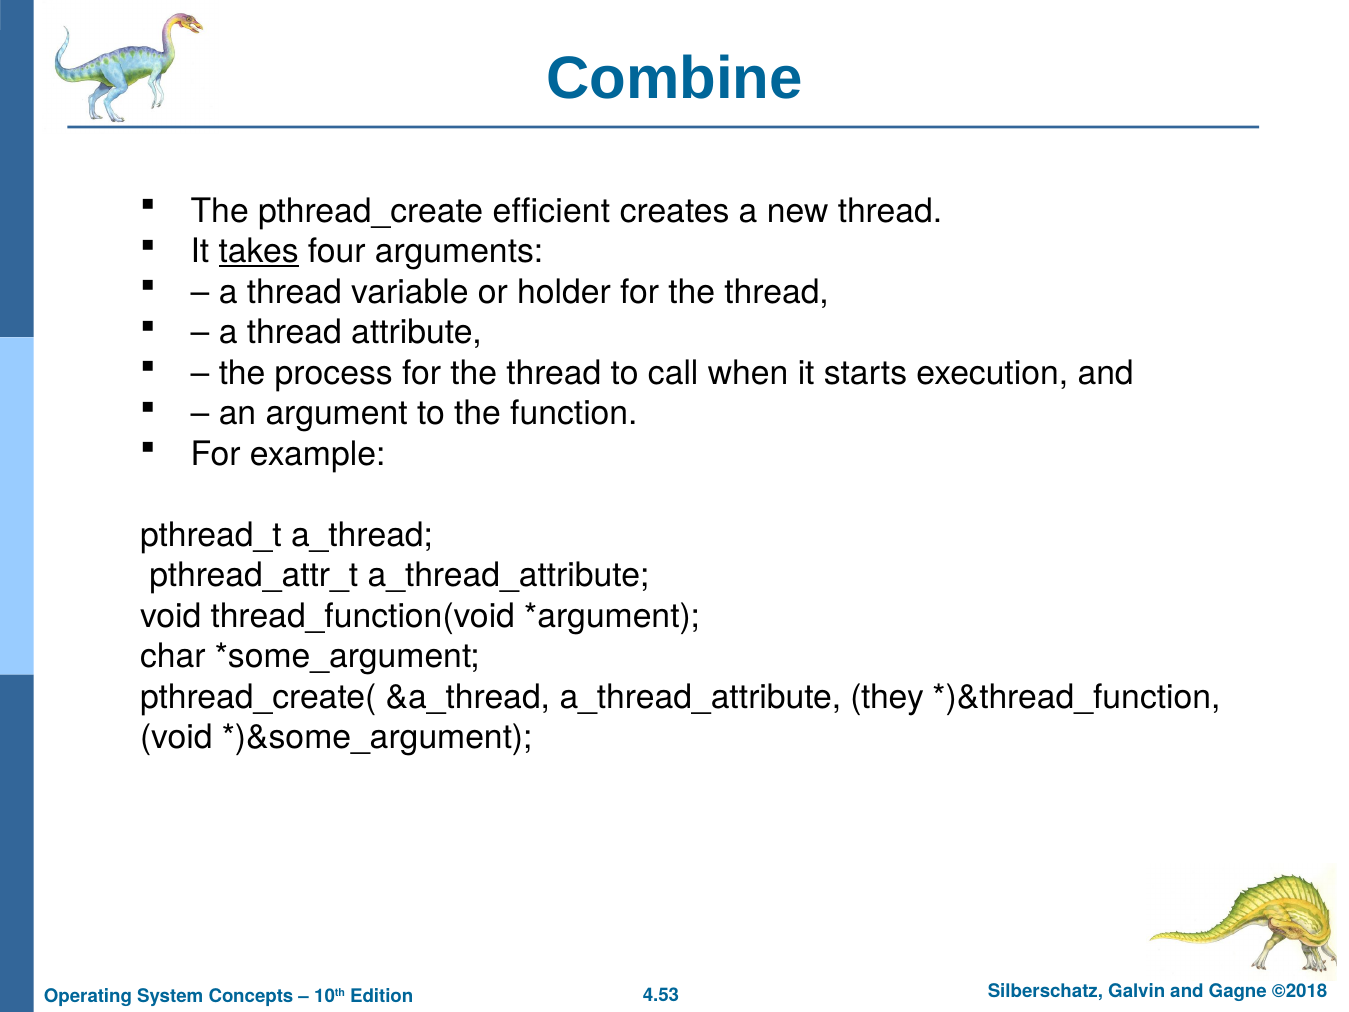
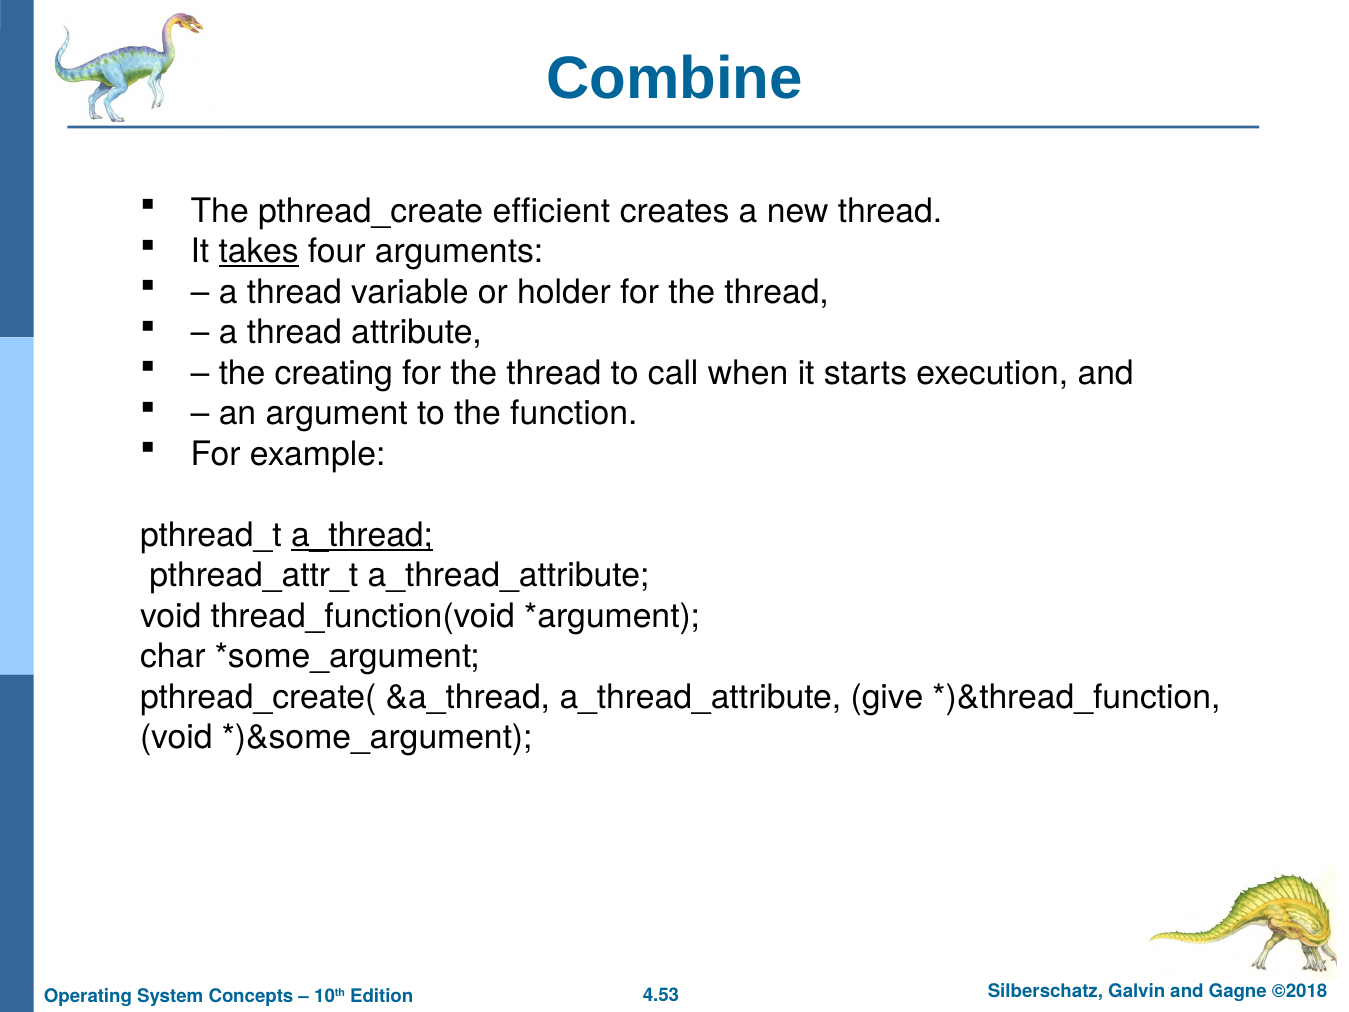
process: process -> creating (334, 373)
a_thread underline: none -> present (362, 535)
they: they -> give (887, 697)
